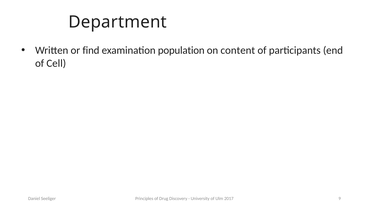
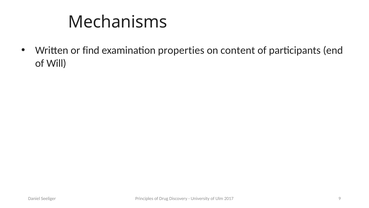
Department: Department -> Mechanisms (118, 22)
population: population -> properties (181, 50)
Cell: Cell -> Will (56, 63)
